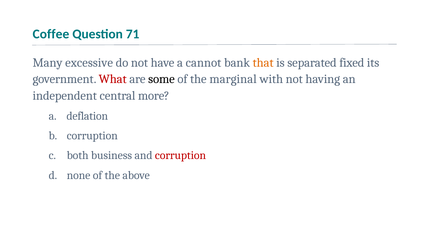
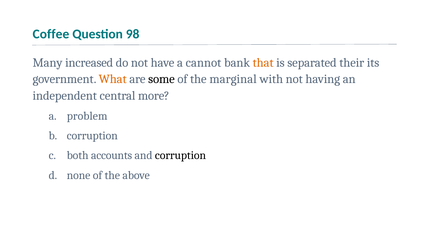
71: 71 -> 98 (133, 34)
excessive: excessive -> increased (89, 63)
fixed: fixed -> their (352, 63)
What colour: red -> orange (113, 79)
deflation: deflation -> problem (87, 116)
business: business -> accounts (112, 155)
corruption colour: red -> black (181, 155)
